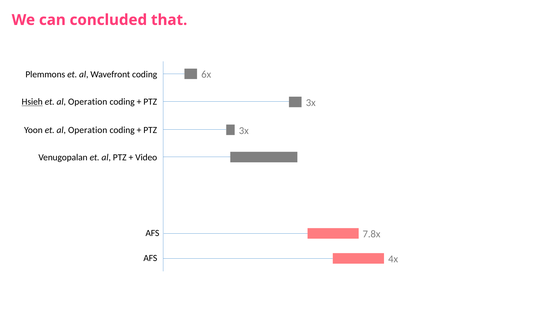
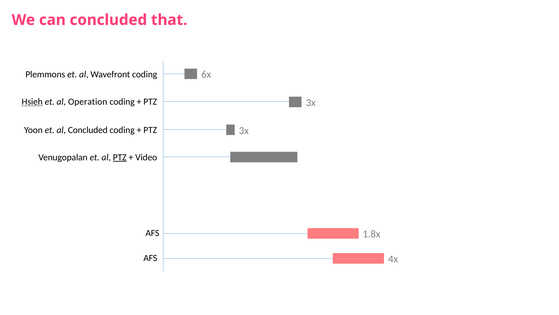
Yoon et al Operation: Operation -> Concluded (88, 130)
PTZ underline: none -> present (120, 157)
7.8x: 7.8x -> 1.8x (372, 234)
